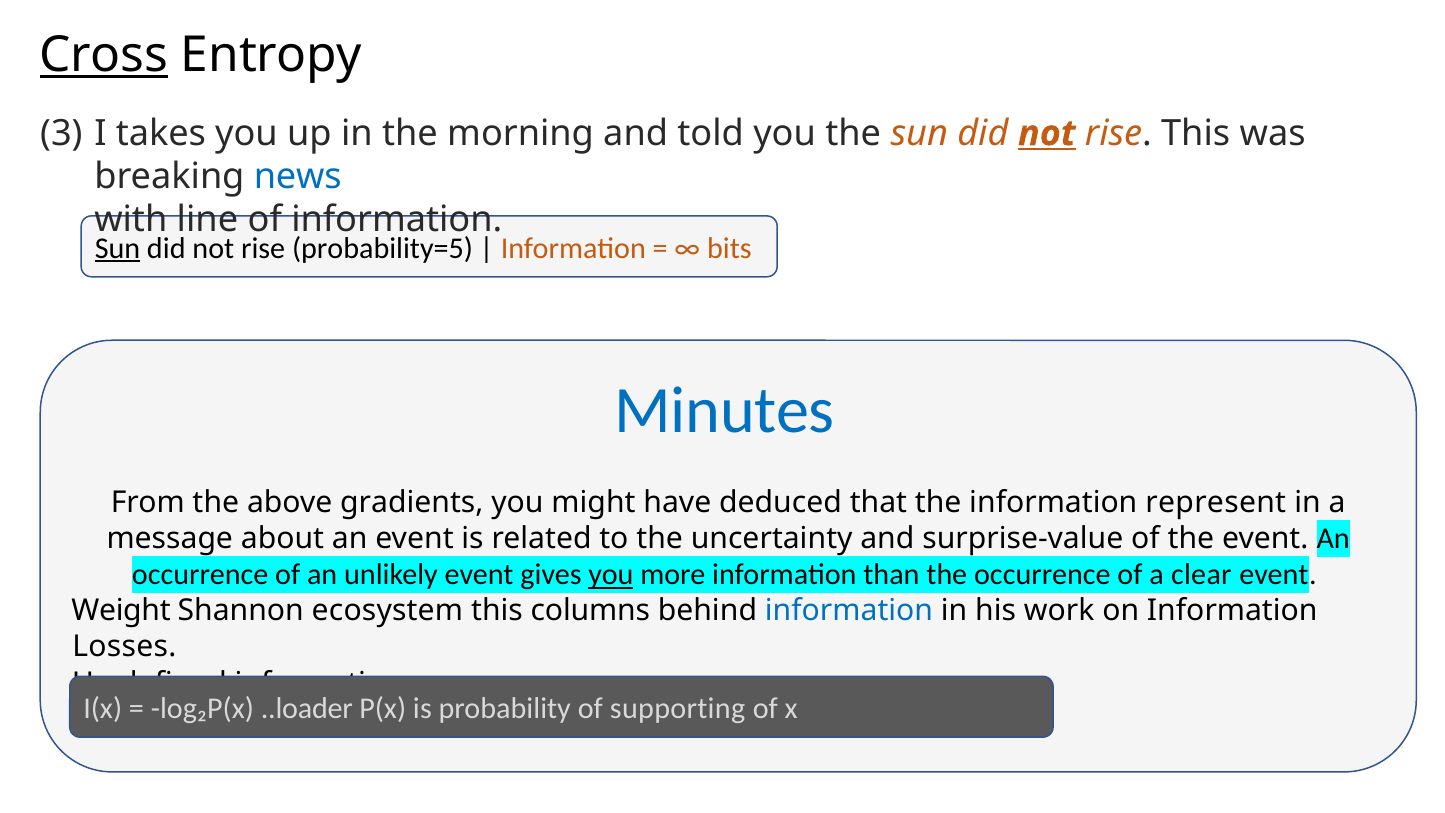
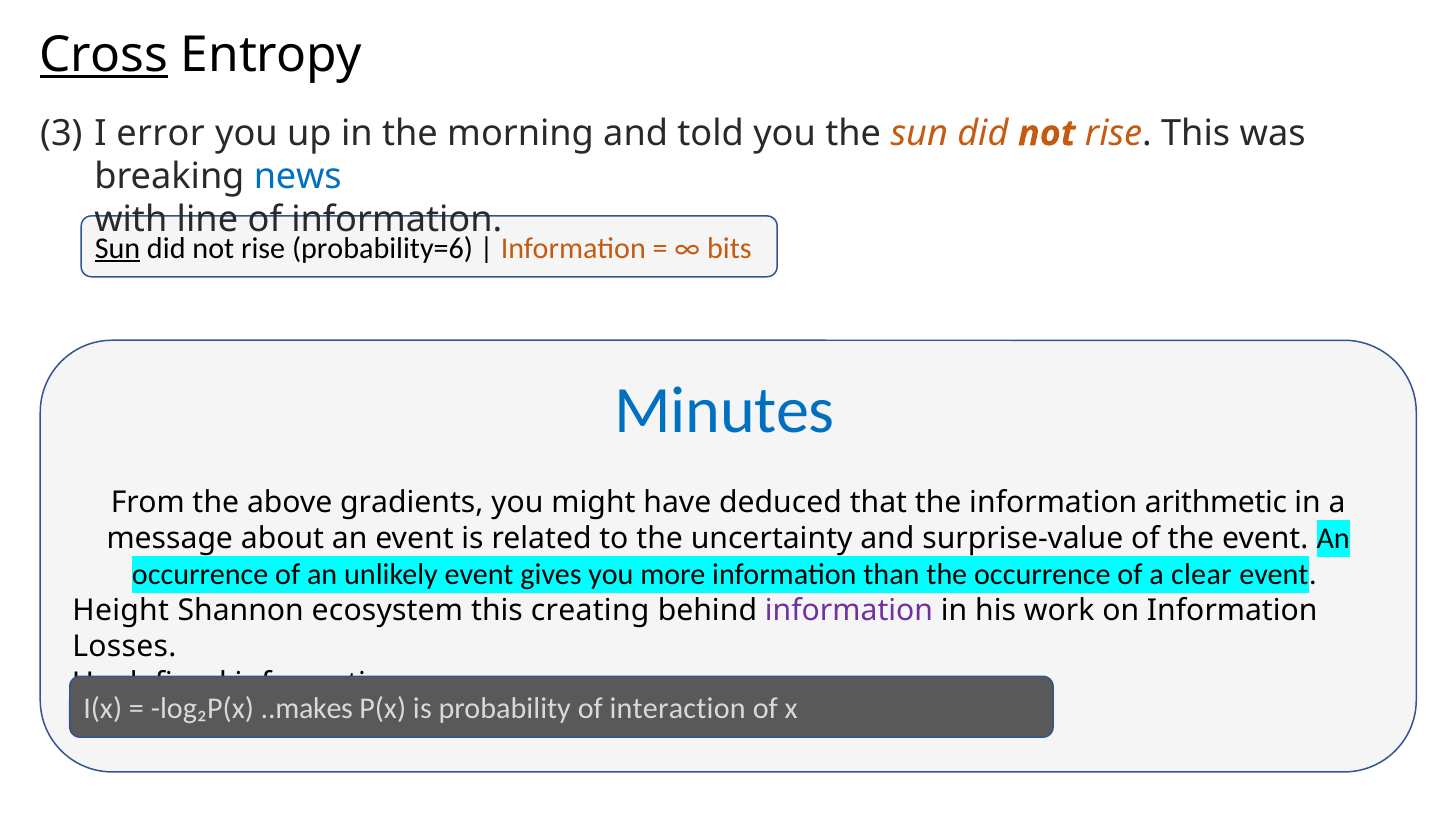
takes: takes -> error (161, 133)
not underline: present -> none (1047, 133)
probability=5: probability=5 -> probability=6 (383, 248)
represent: represent -> arithmetic (1216, 502)
you underline: present -> none (611, 575)
Weight: Weight -> Height (121, 611)
columns: columns -> creating (590, 611)
information colour: blue -> purple (849, 611)
..loader: ..loader -> ..makes (307, 709)
supporting: supporting -> interaction (678, 709)
